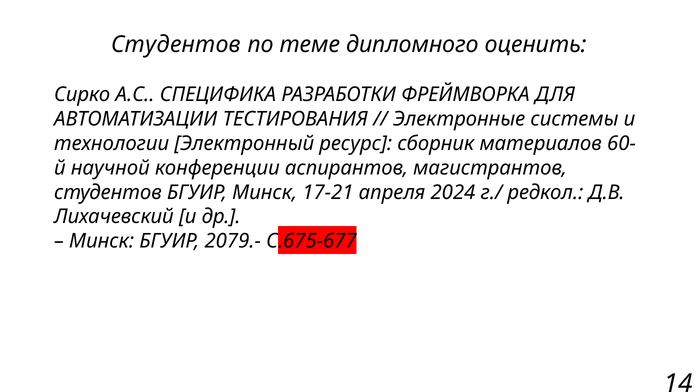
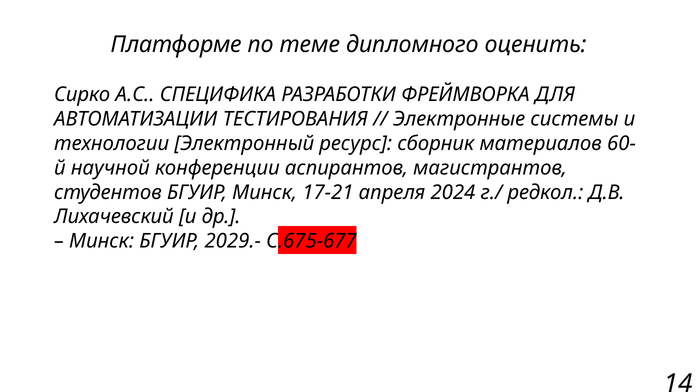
Студентов: Студентов -> Платформе (176, 45)
2079.-: 2079.- -> 2029.- (233, 242)
